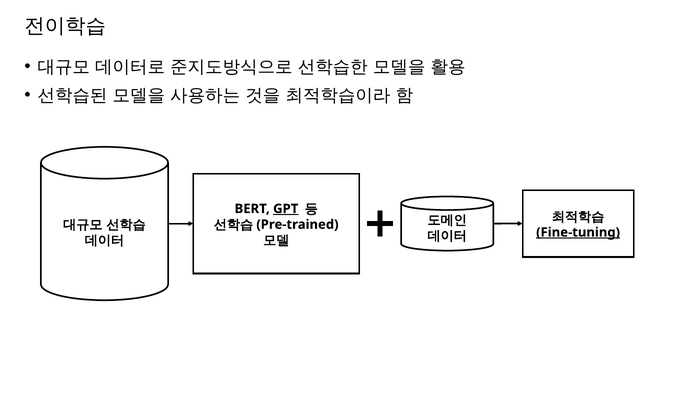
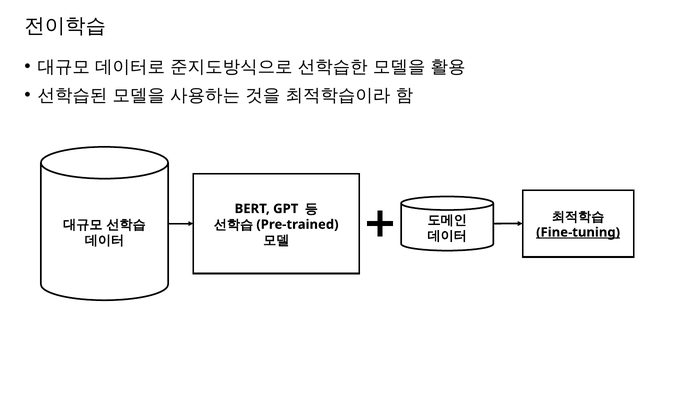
GPT underline: present -> none (286, 209)
